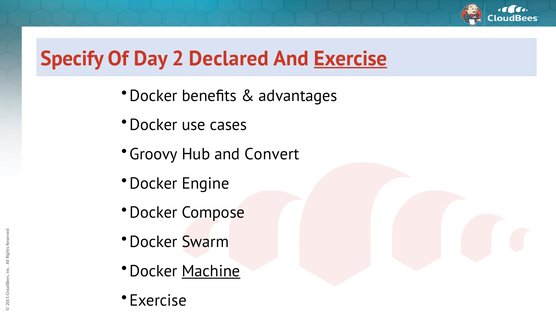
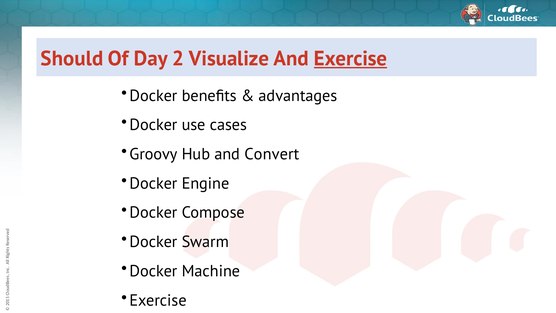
Specify: Specify -> Should (72, 59)
Declared: Declared -> Visualize (229, 59)
Machine underline: present -> none (211, 271)
